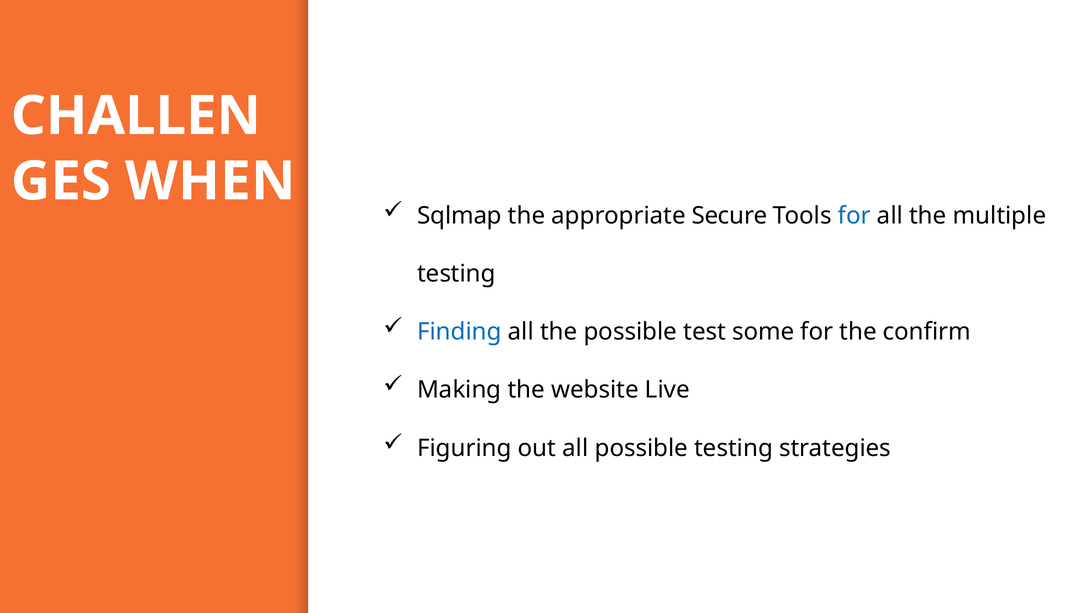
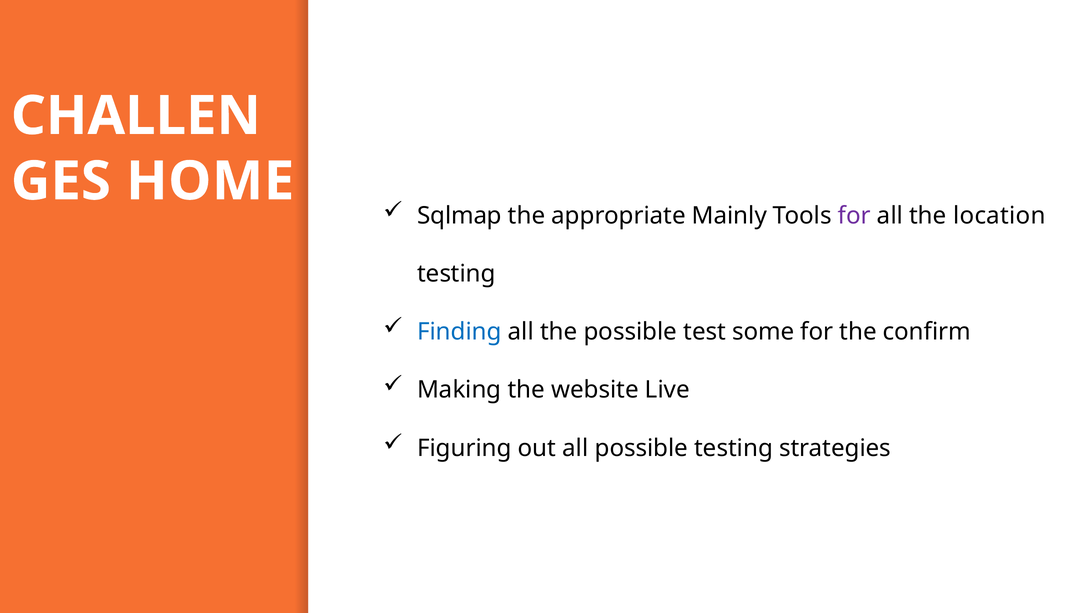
WHEN: WHEN -> HOME (210, 181)
Secure: Secure -> Mainly (729, 216)
for colour: blue -> purple (854, 216)
multiple: multiple -> location (999, 216)
